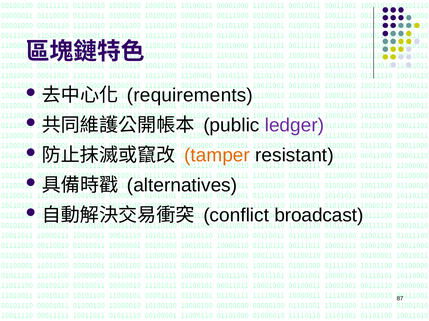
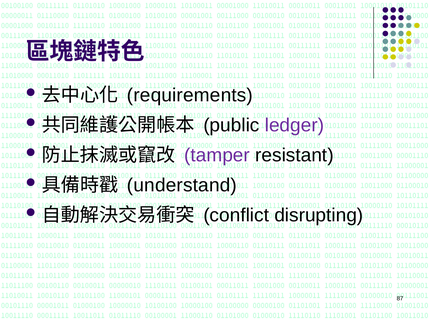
tamper colour: orange -> purple (217, 156)
alternatives: alternatives -> understand (182, 186)
broadcast: broadcast -> disrupting (319, 216)
